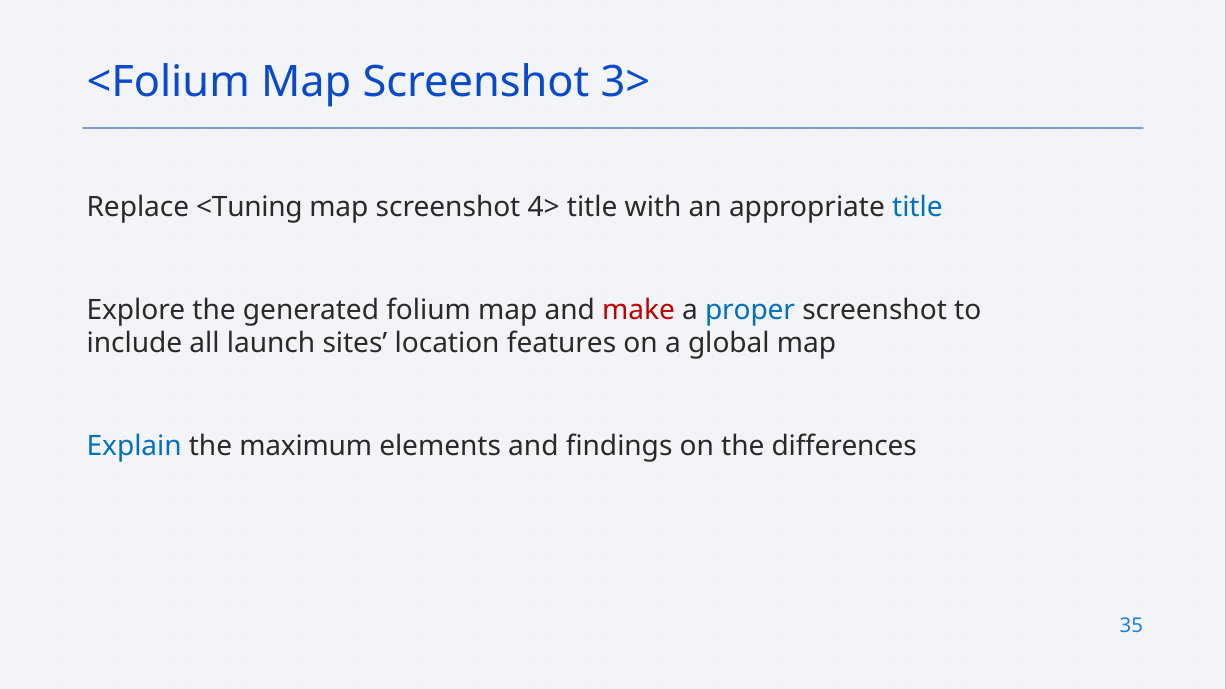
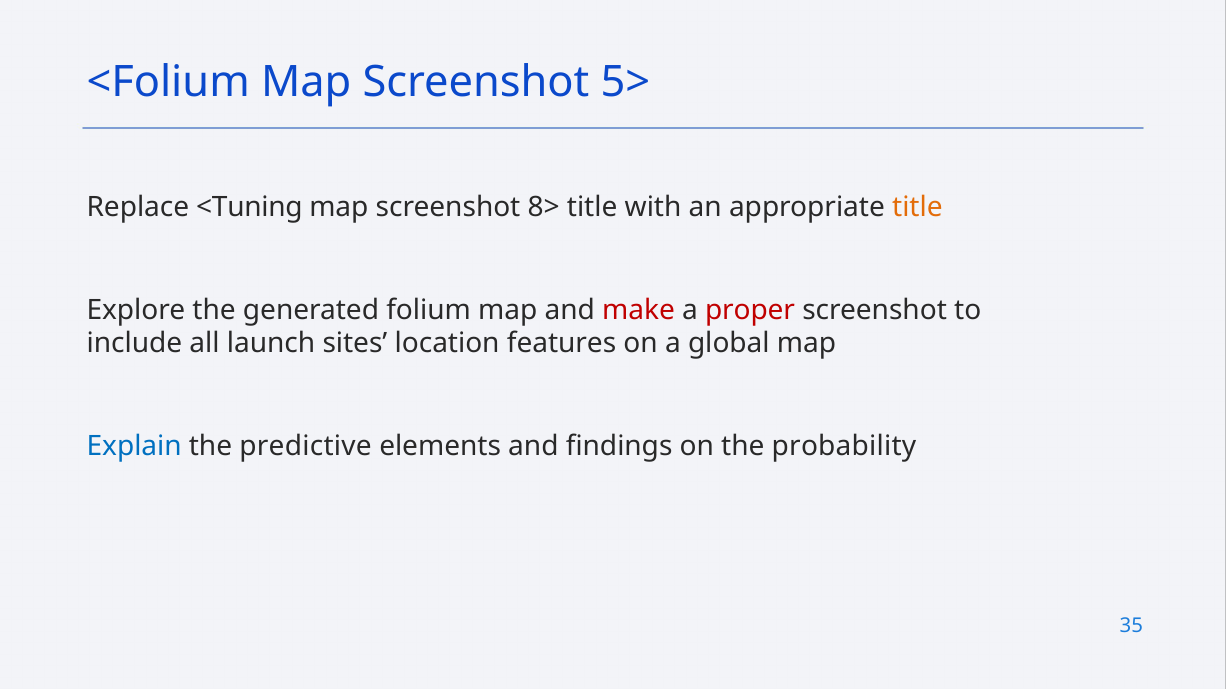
3>: 3> -> 5> (625, 82)
4>: 4> -> 8> (544, 207)
title colour: blue -> orange (917, 207)
proper colour: blue -> red (750, 310)
maximum: maximum -> predictive (306, 447)
differences: differences -> probability (844, 447)
